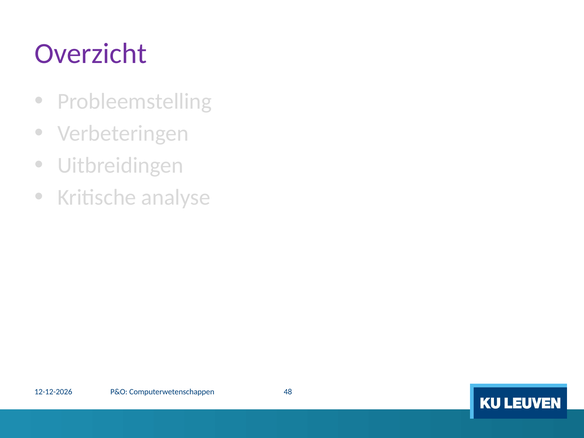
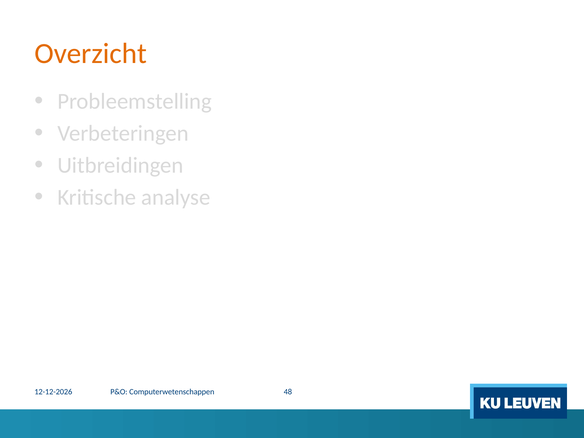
Overzicht colour: purple -> orange (91, 53)
